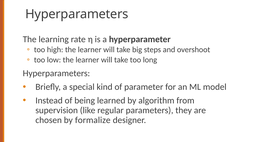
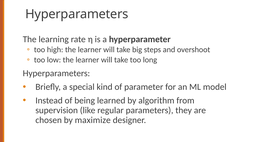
formalize: formalize -> maximize (93, 120)
